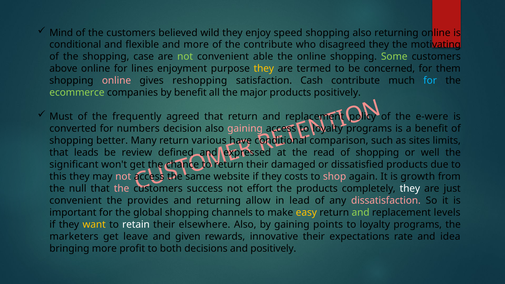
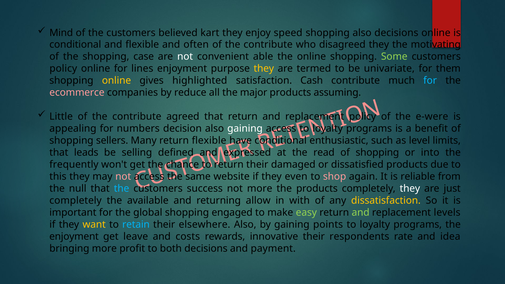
wild: wild -> kart (210, 33)
also returning: returning -> decisions (396, 33)
and more: more -> often (196, 45)
not colour: light green -> white (185, 57)
above: above -> policy (63, 69)
concerned: concerned -> univariate (389, 69)
online colour: pink -> yellow (117, 81)
reshopping: reshopping -> highlighted (200, 81)
ecommerce colour: light green -> pink (77, 93)
by benefit: benefit -> reduce (190, 93)
products positively: positively -> assuming (337, 93)
Must: Must -> Little (61, 117)
frequently: frequently -> contribute (137, 117)
converted: converted -> appealing (73, 129)
gaining colour: pink -> white (245, 129)
better: better -> sellers (112, 141)
return various: various -> flexible (209, 141)
comparison: comparison -> enthusiastic (339, 141)
sites: sites -> level (419, 141)
review: review -> selling (137, 153)
well: well -> into (430, 153)
significant: significant -> frequently (74, 165)
costs: costs -> even (296, 177)
growth: growth -> reliable (418, 177)
the colour: pink -> light blue (122, 189)
not effort: effort -> more (260, 189)
convenient: convenient -> completely (76, 201)
provides: provides -> available (148, 201)
lead: lead -> with (300, 201)
dissatisfaction colour: pink -> yellow (386, 201)
channels: channels -> engaged (232, 213)
easy colour: yellow -> light green (306, 213)
retain colour: white -> light blue (136, 225)
marketers: marketers -> enjoyment (74, 237)
given: given -> costs (188, 237)
expectations: expectations -> respondents (359, 237)
and positively: positively -> payment (273, 249)
